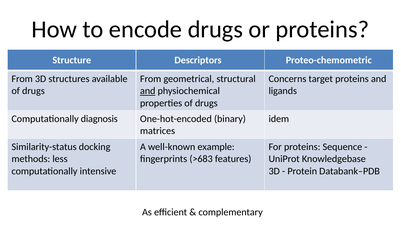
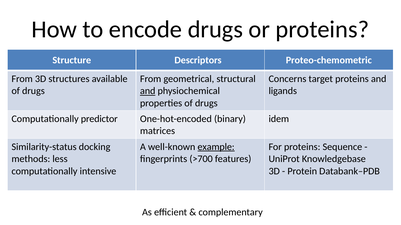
diagnosis: diagnosis -> predictor (99, 119)
example underline: none -> present (216, 147)
>683: >683 -> >700 (201, 159)
